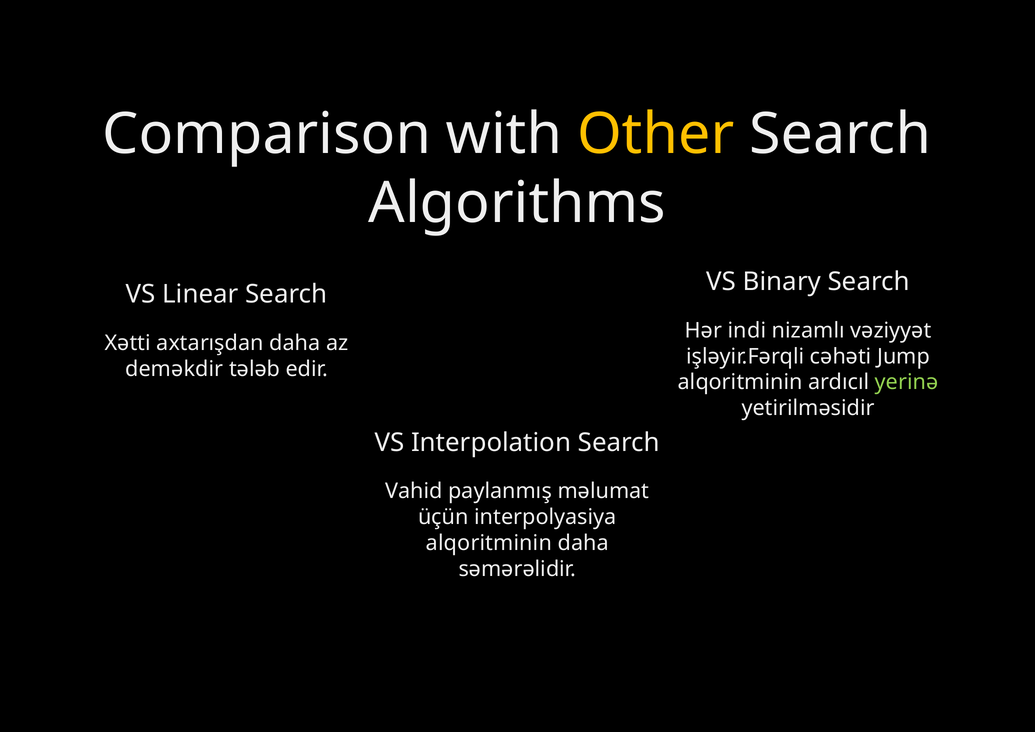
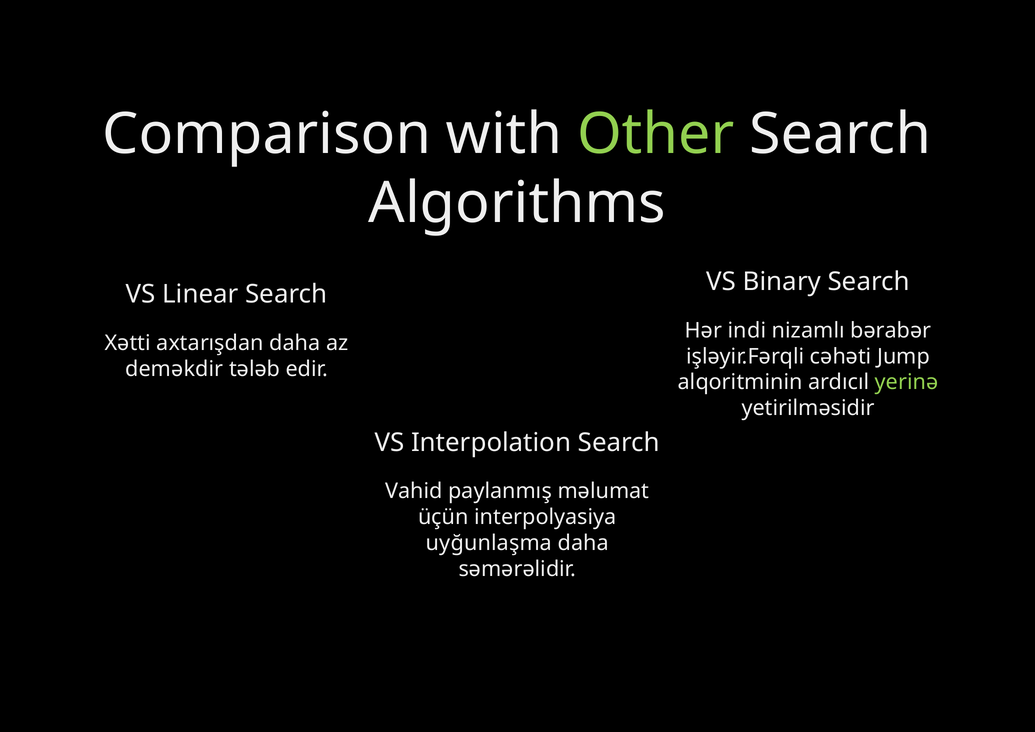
Other colour: yellow -> light green (656, 134)
vəziyyət: vəziyyət -> bərabər (891, 330)
alqoritminin: alqoritminin -> uyğunlaşma (489, 543)
